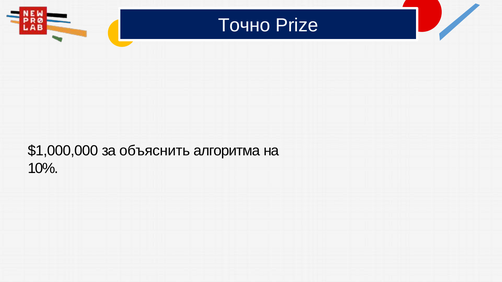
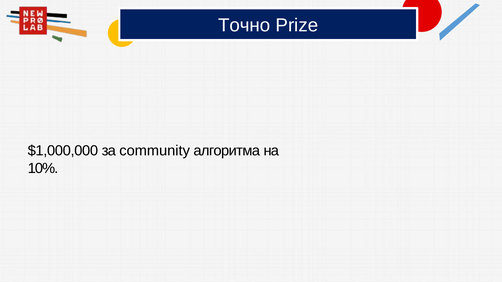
объяснить: объяснить -> community (155, 151)
